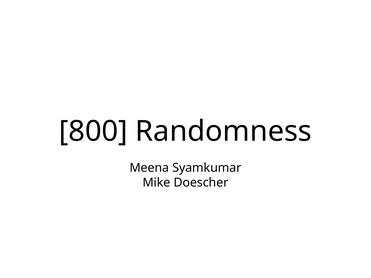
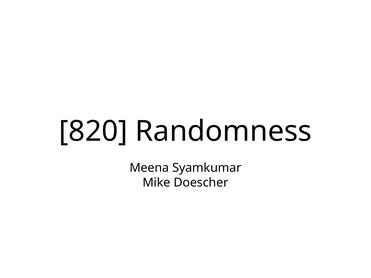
800: 800 -> 820 (93, 131)
